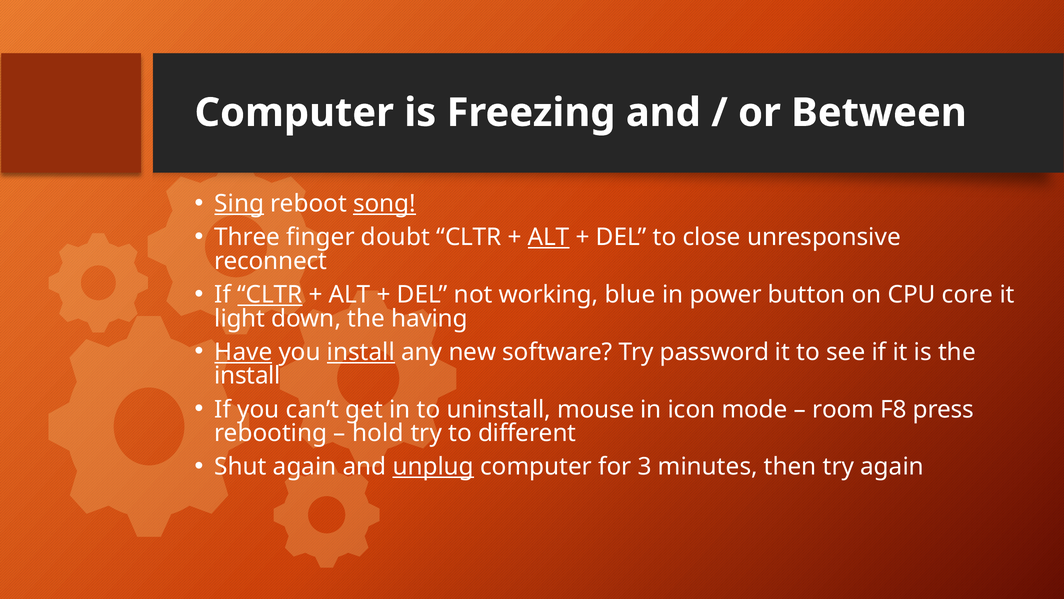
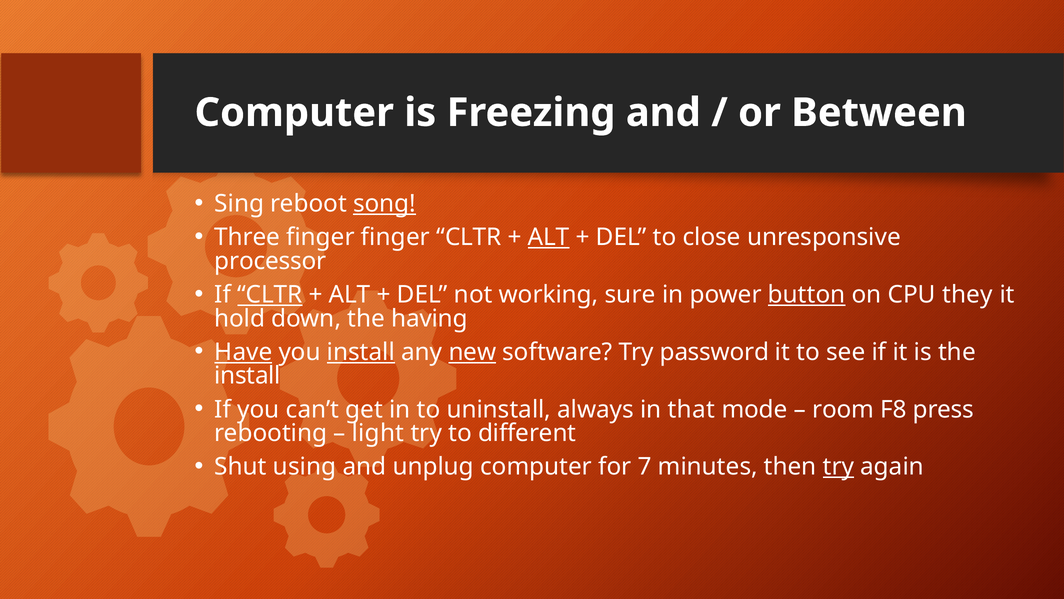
Sing underline: present -> none (239, 204)
finger doubt: doubt -> finger (395, 237)
reconnect: reconnect -> processor (270, 261)
blue: blue -> sure (630, 295)
button underline: none -> present (807, 295)
core: core -> they (967, 295)
light: light -> hold (240, 318)
new underline: none -> present (472, 352)
mouse: mouse -> always (596, 409)
icon: icon -> that (691, 409)
hold: hold -> light (378, 433)
Shut again: again -> using (305, 467)
unplug underline: present -> none (433, 467)
3: 3 -> 7 (645, 467)
try underline: none -> present (838, 467)
